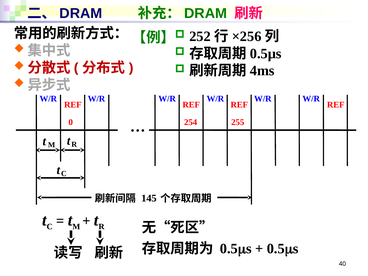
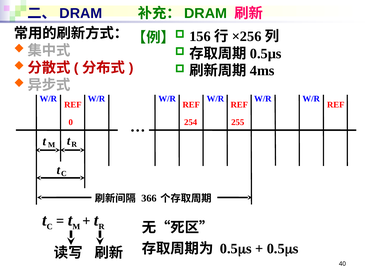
252: 252 -> 156 (200, 36)
145: 145 -> 366 (149, 198)
